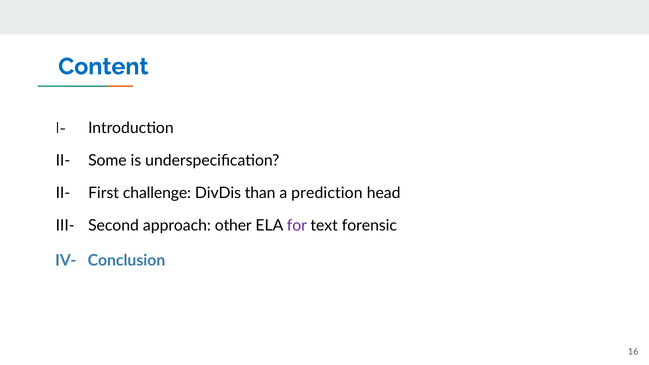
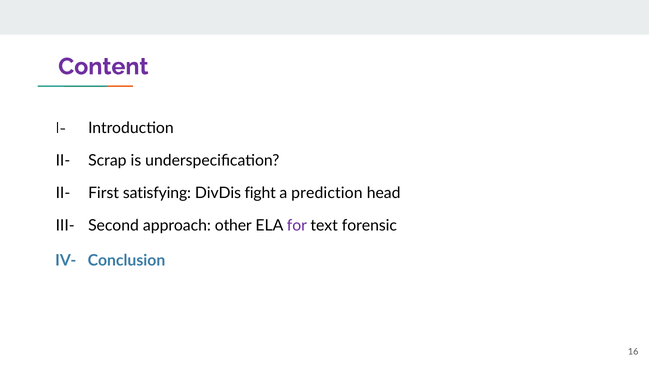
Content colour: blue -> purple (103, 67)
Some: Some -> Scrap (107, 160)
challenge: challenge -> satisfying (157, 193)
than: than -> fight (260, 193)
